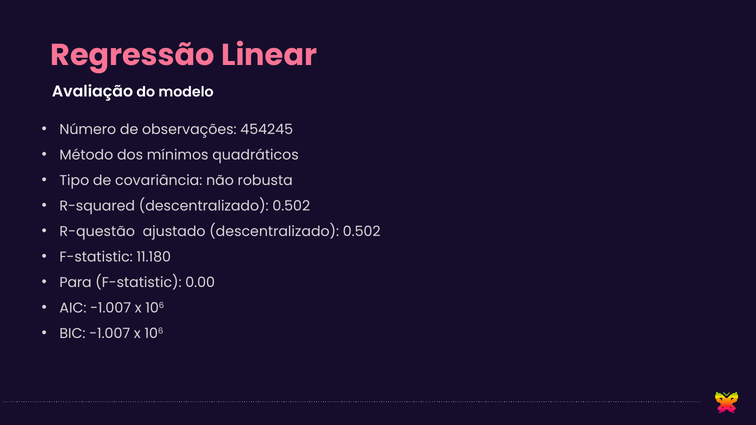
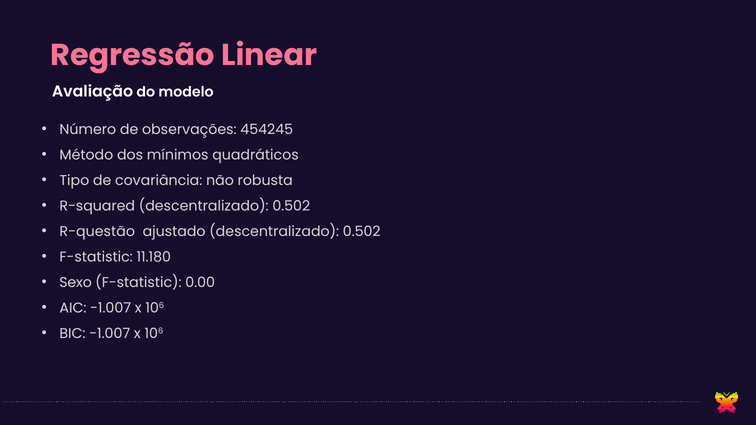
Para: Para -> Sexo (76, 283)
